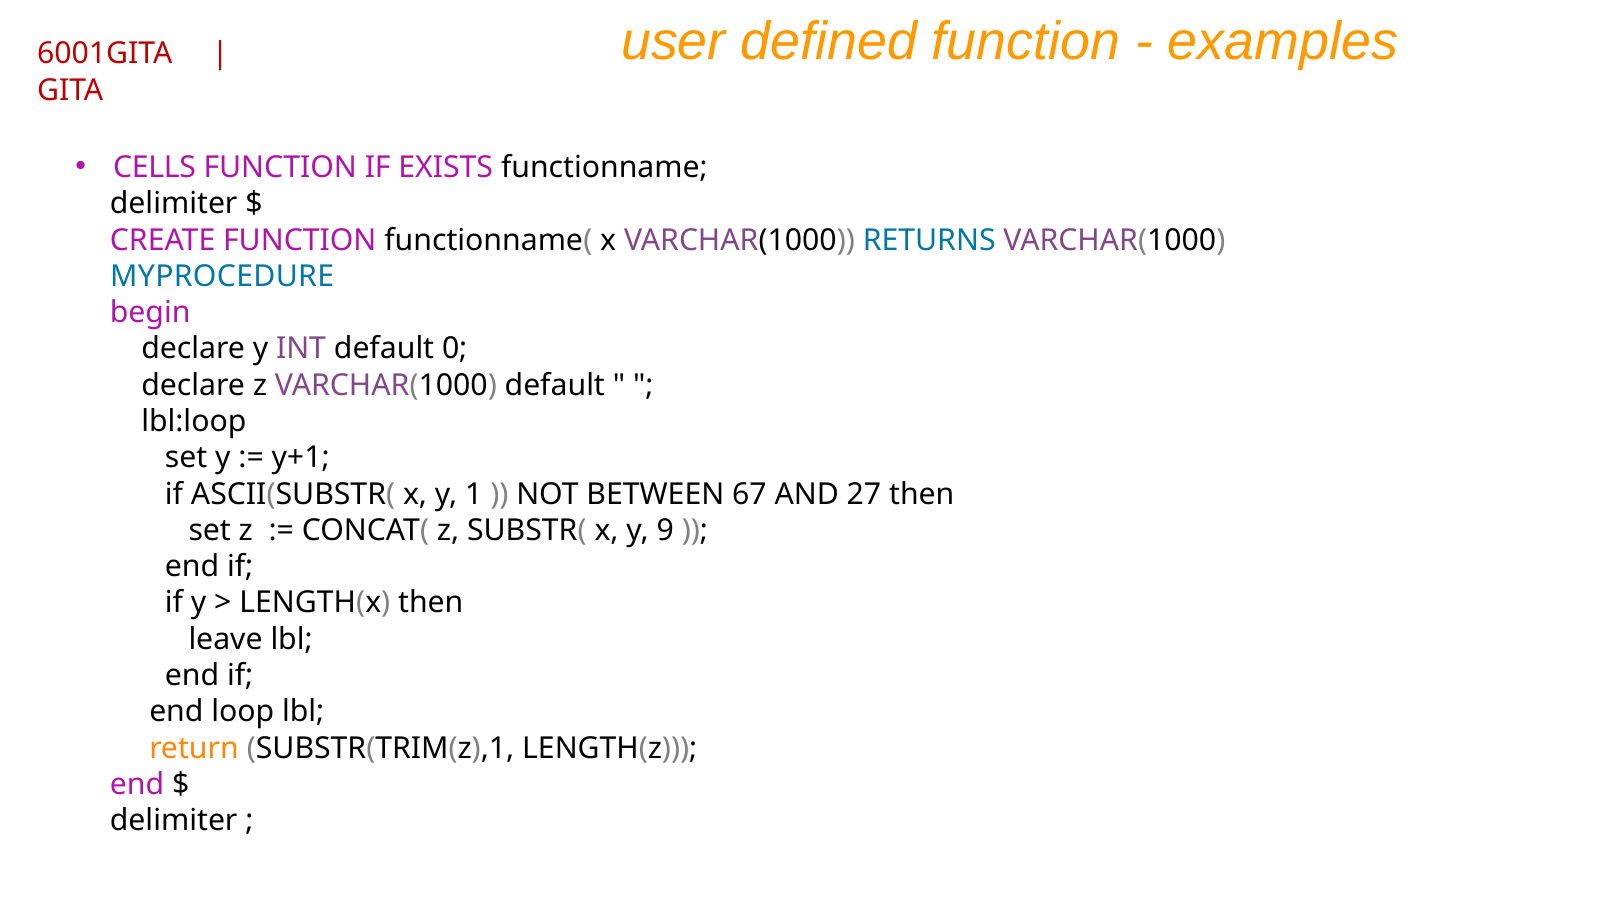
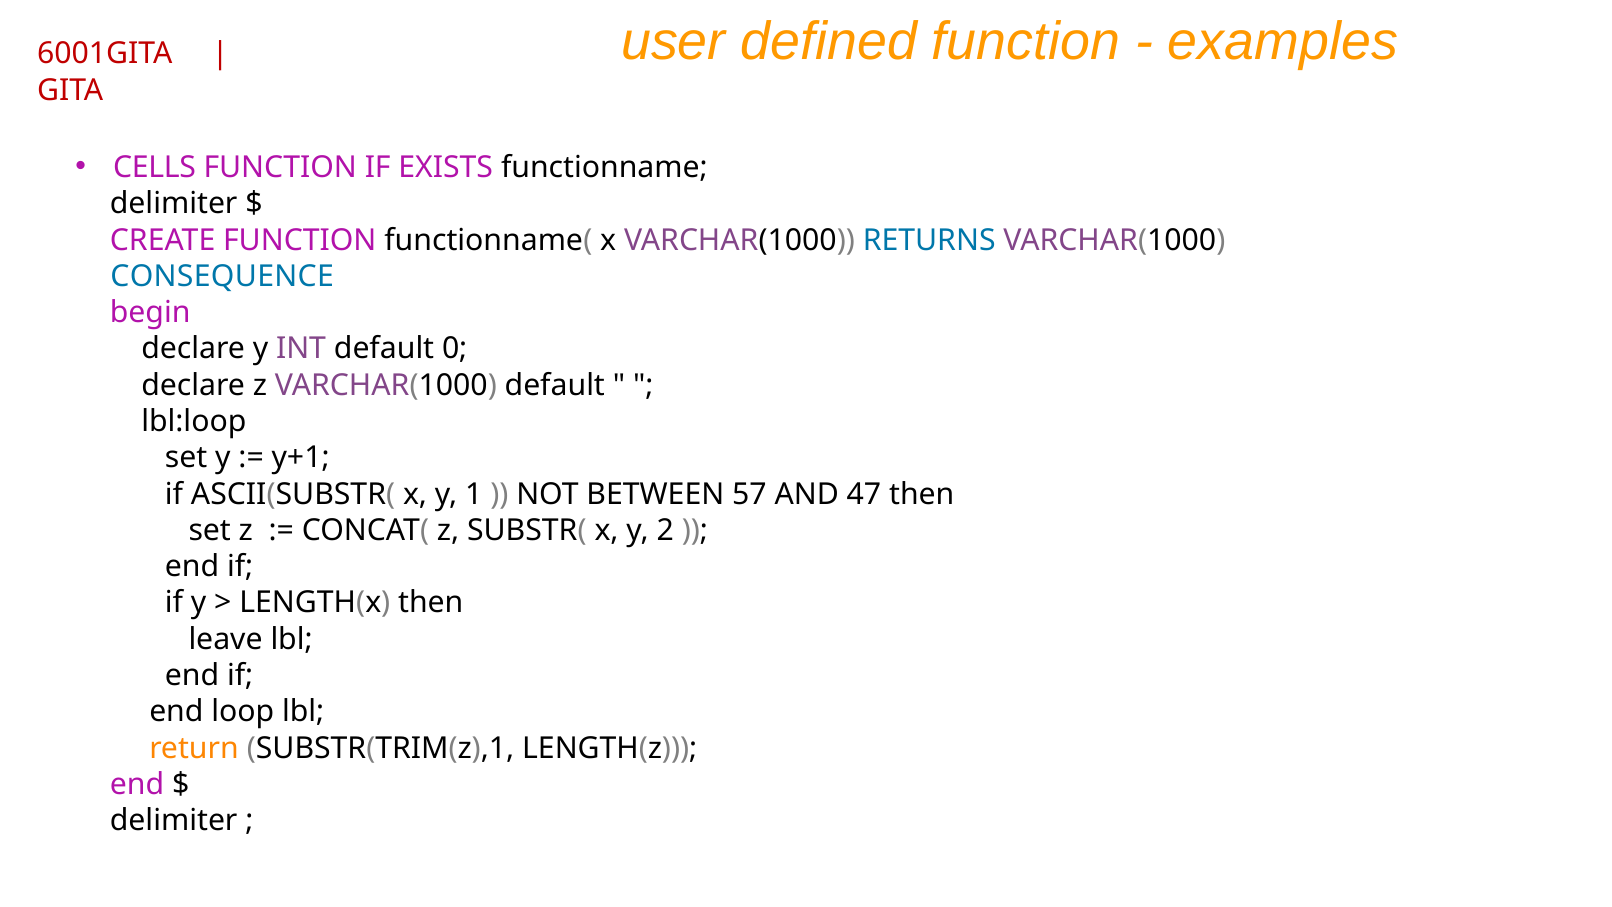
MYPROCEDURE: MYPROCEDURE -> CONSEQUENCE (222, 276)
67: 67 -> 57 (749, 494)
27: 27 -> 47 (864, 494)
9: 9 -> 2 (665, 530)
